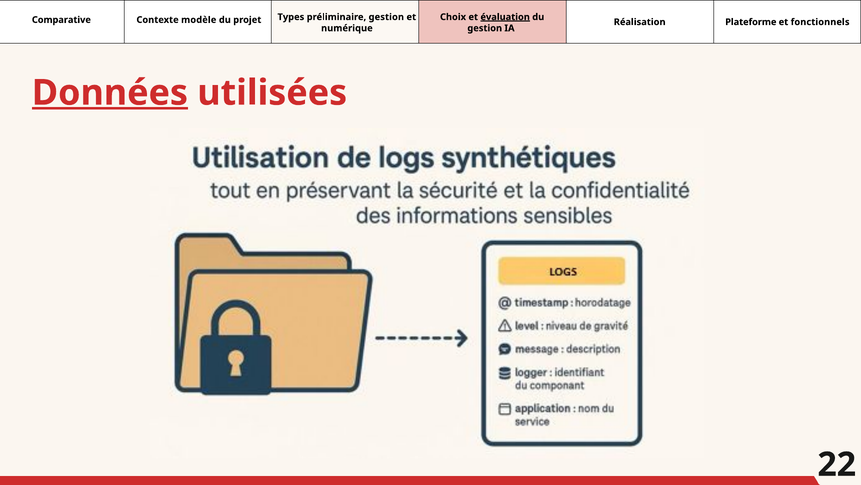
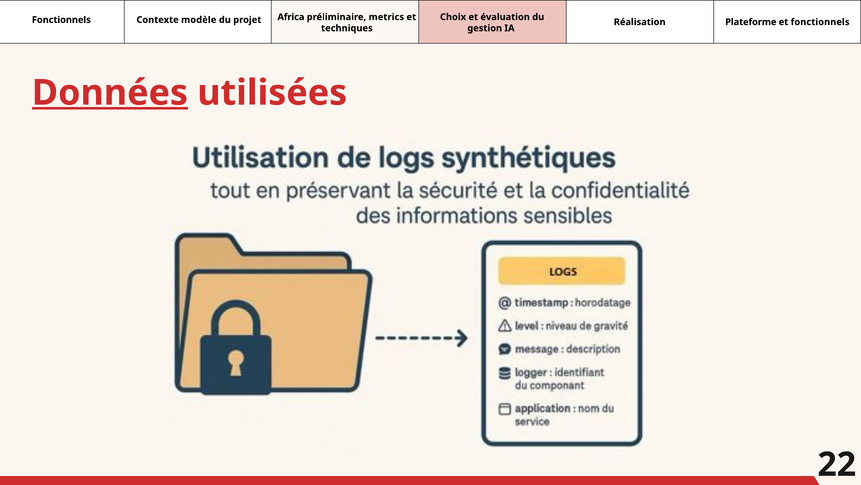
évaluation underline: present -> none (505, 17)
Comparative: Comparative -> Fonctionnels (61, 20)
Types: Types -> Africa (291, 17)
préliminaire gestion: gestion -> metrics (386, 17)
numérique: numérique -> techniques (347, 28)
